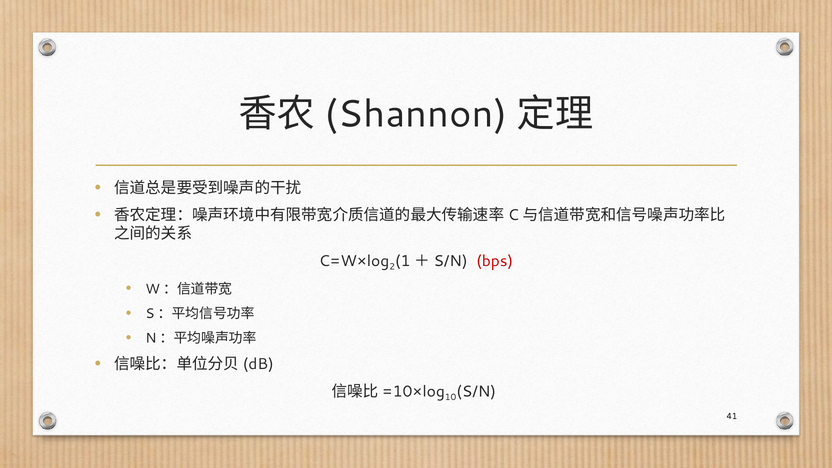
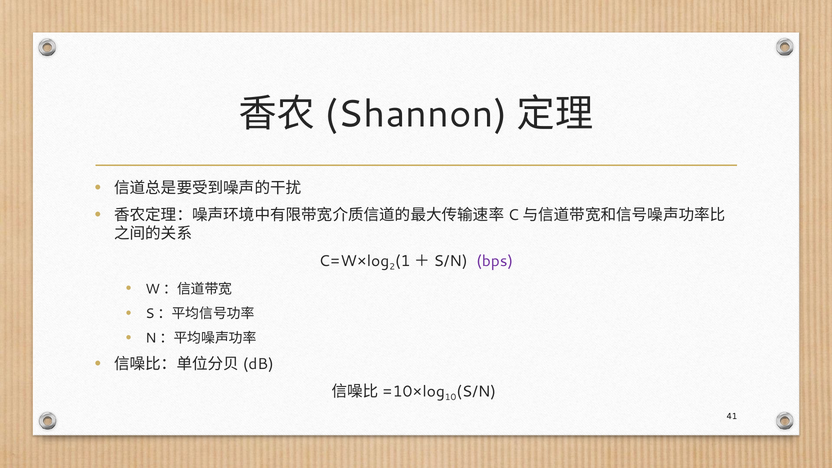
bps colour: red -> purple (495, 261)
